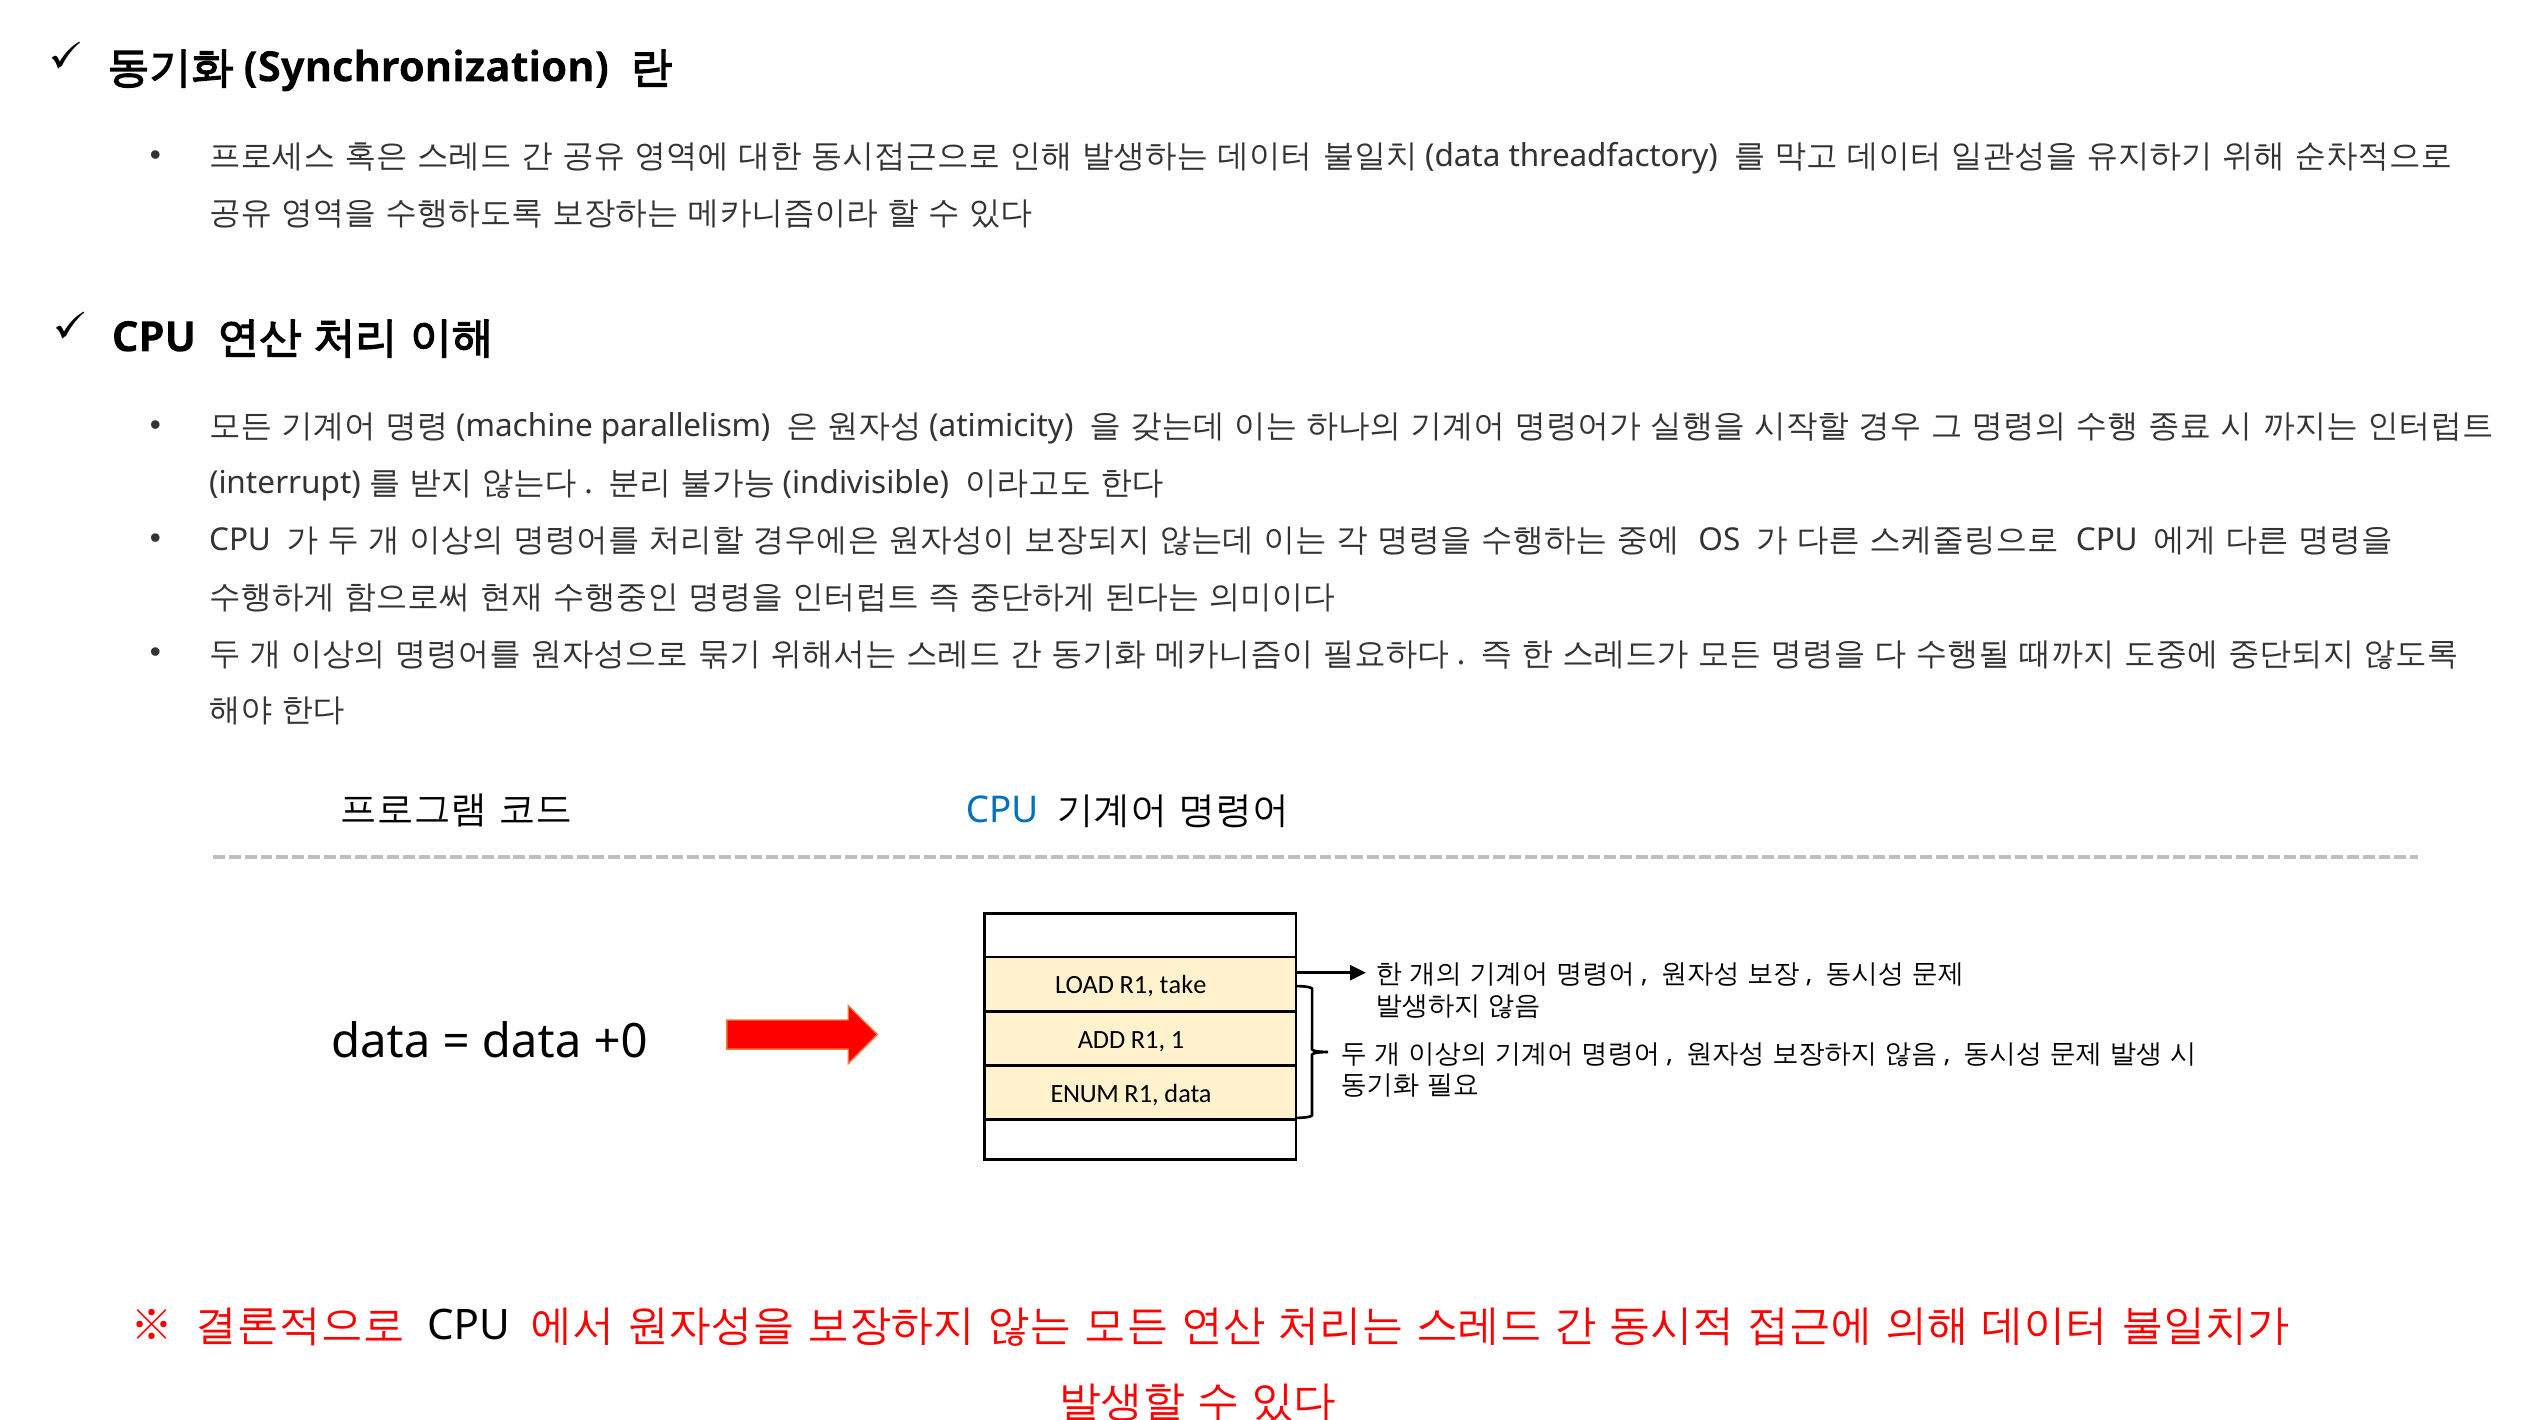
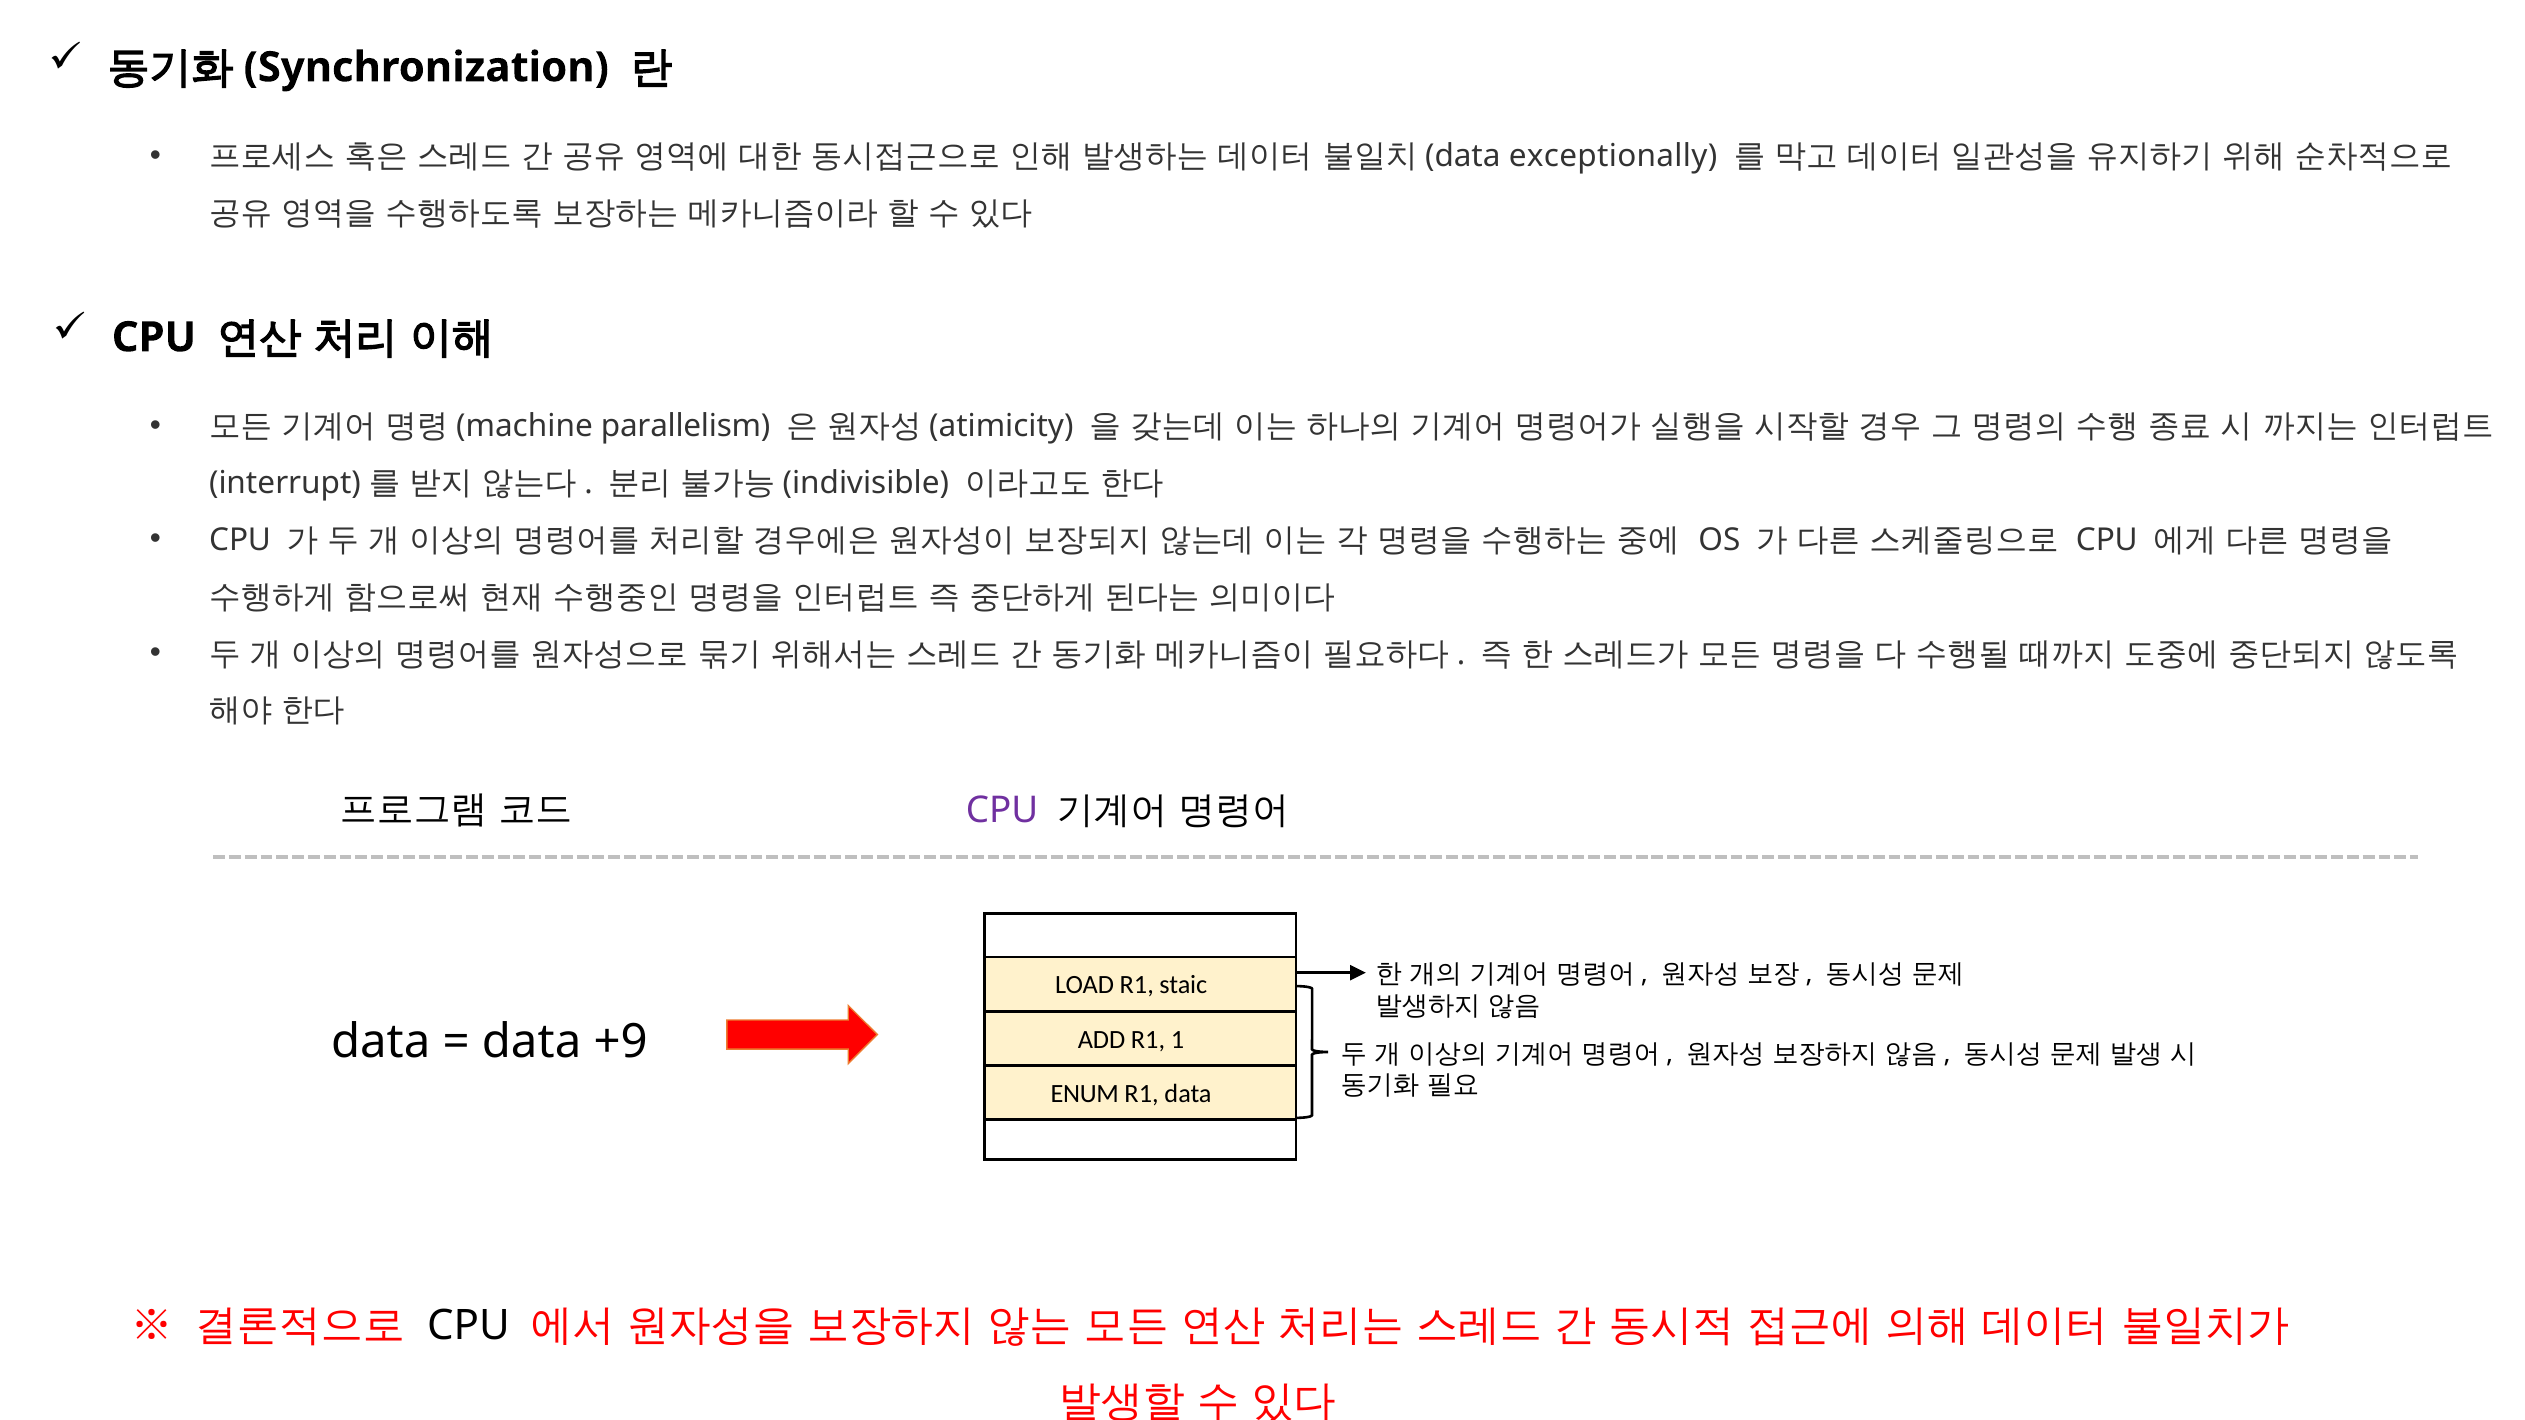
threadfactory: threadfactory -> exceptionally (1613, 157)
CPU colour: blue -> purple (1002, 811)
take: take -> staic (1183, 985)
+0: +0 -> +9 (621, 1042)
